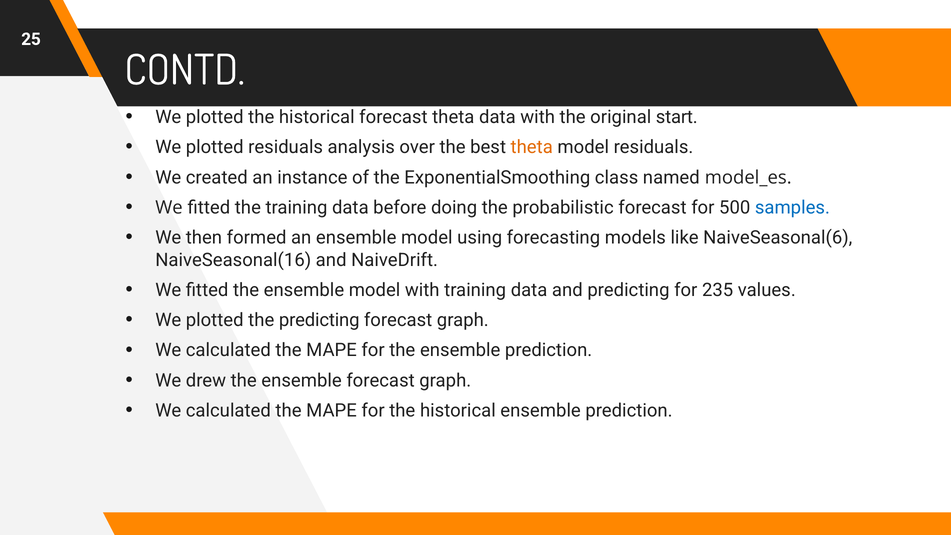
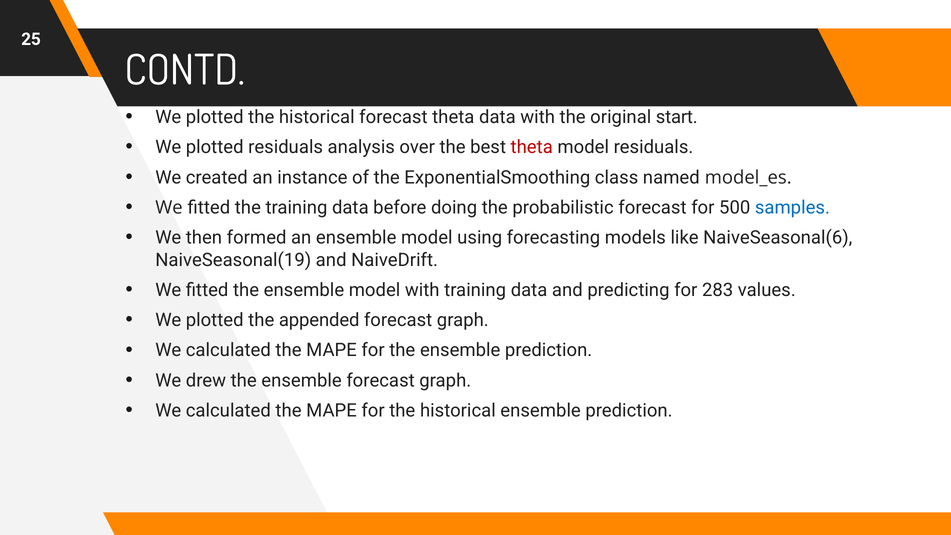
theta colour: orange -> red (532, 147)
NaiveSeasonal(16: NaiveSeasonal(16 -> NaiveSeasonal(19 (233, 260)
235: 235 -> 283 (718, 290)
the predicting: predicting -> appended (319, 320)
